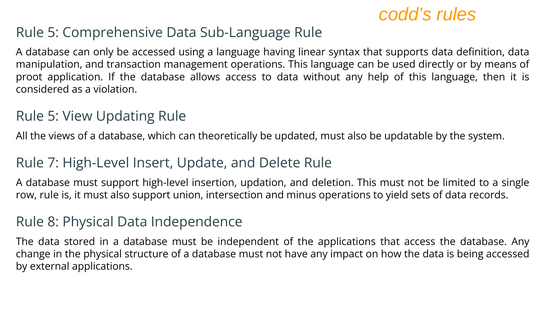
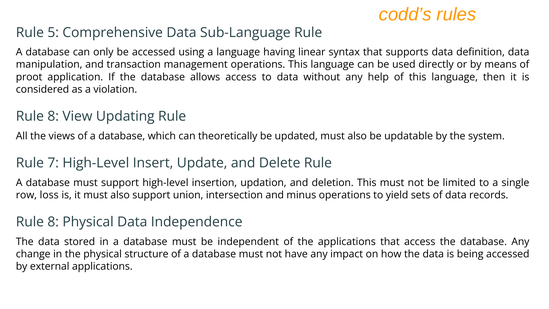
5: 5 -> 8 (53, 116)
row rule: rule -> loss (49, 195)
